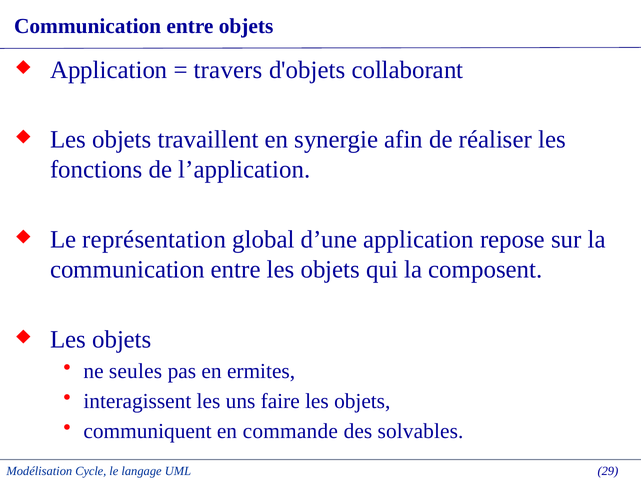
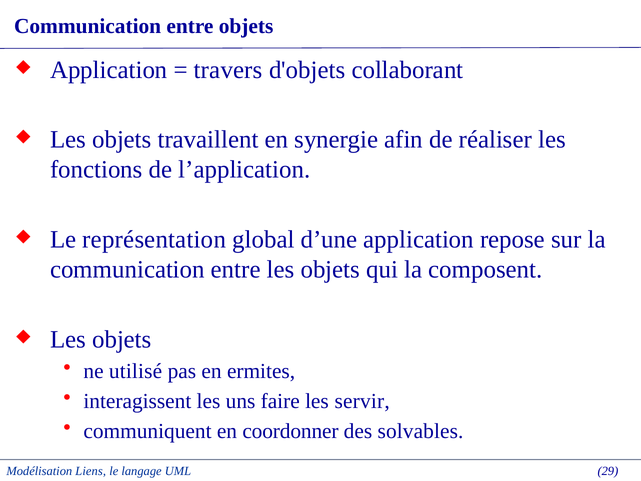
seules: seules -> utilisé (136, 371)
objets: objets -> servir (362, 401)
commande: commande -> coordonner (290, 431)
Cycle: Cycle -> Liens (91, 471)
